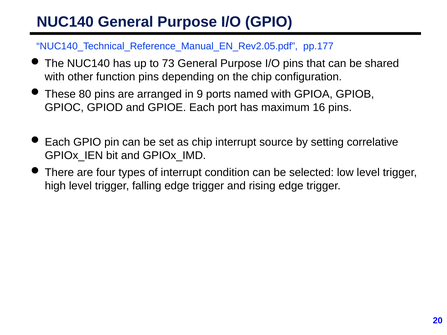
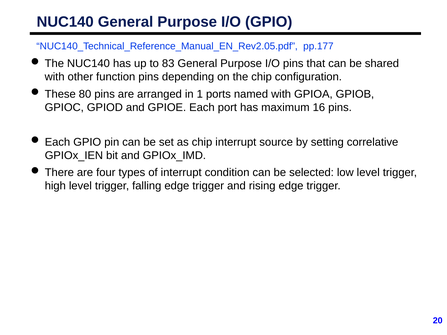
73: 73 -> 83 (168, 64)
9: 9 -> 1 (200, 94)
